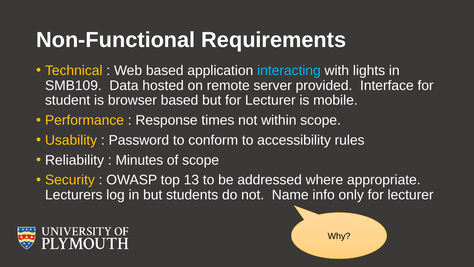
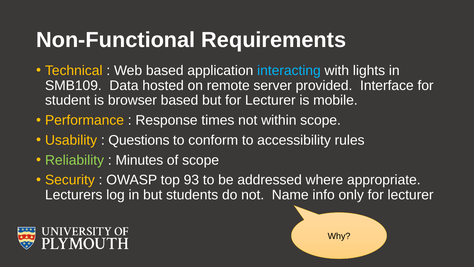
Password: Password -> Questions (139, 140)
Reliability colour: white -> light green (75, 160)
13: 13 -> 93 (191, 180)
